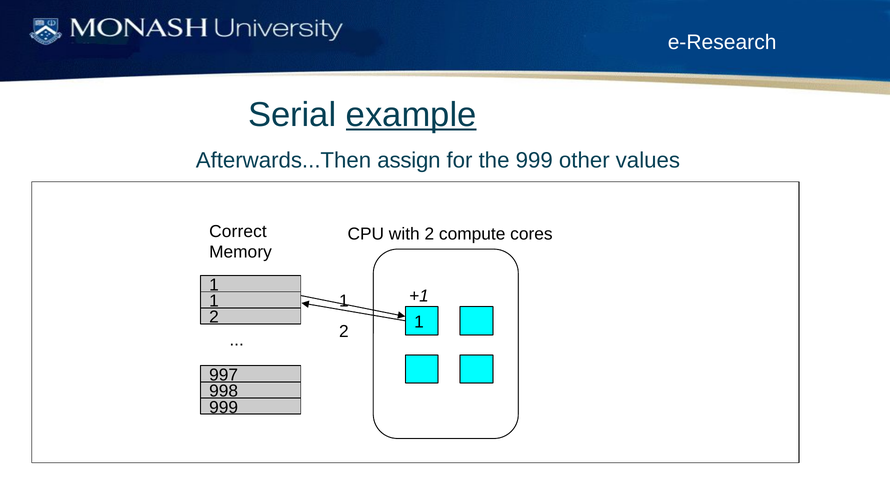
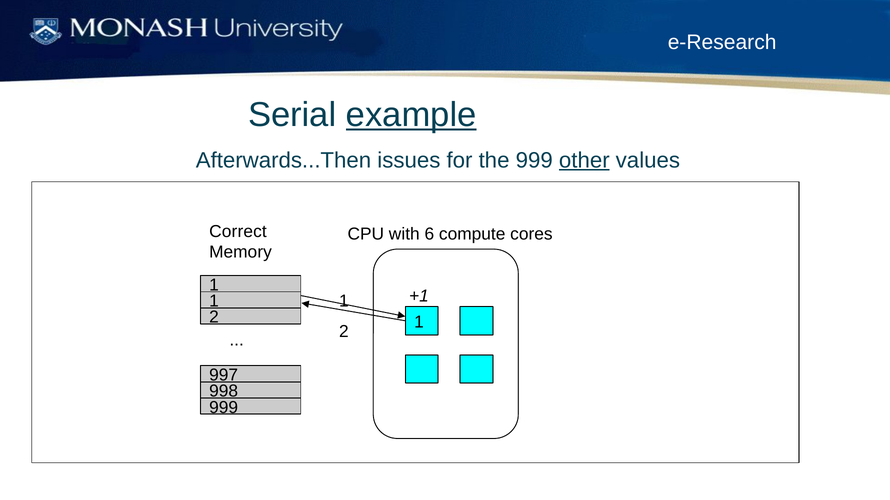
assign: assign -> issues (409, 161)
other underline: none -> present (584, 161)
with 2: 2 -> 6 (429, 234)
